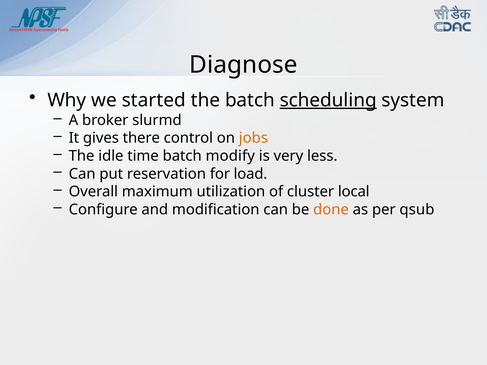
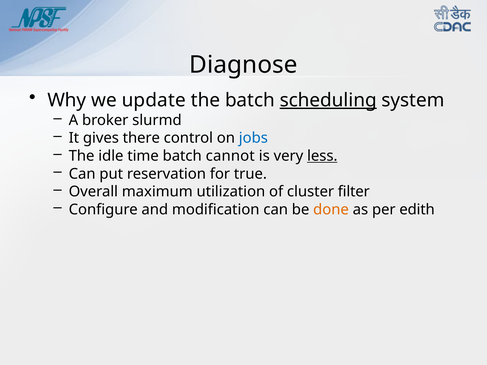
started: started -> update (154, 100)
jobs colour: orange -> blue (253, 138)
modify: modify -> cannot (230, 156)
less underline: none -> present (322, 156)
load: load -> true (250, 174)
local: local -> filter (354, 192)
qsub: qsub -> edith (417, 210)
